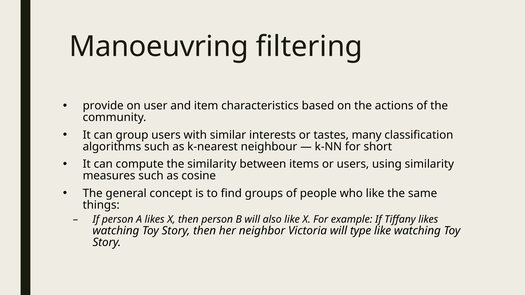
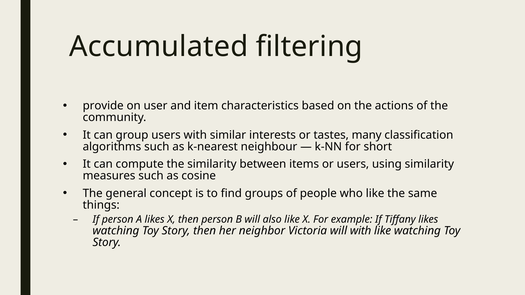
Manoeuvring: Manoeuvring -> Accumulated (159, 47)
will type: type -> with (361, 231)
